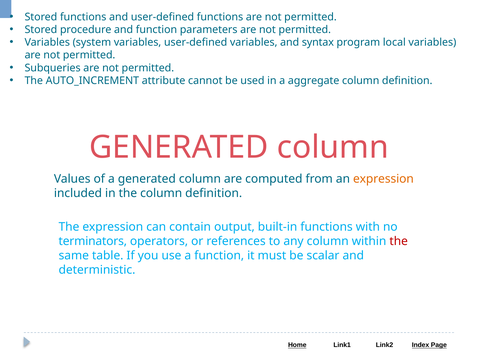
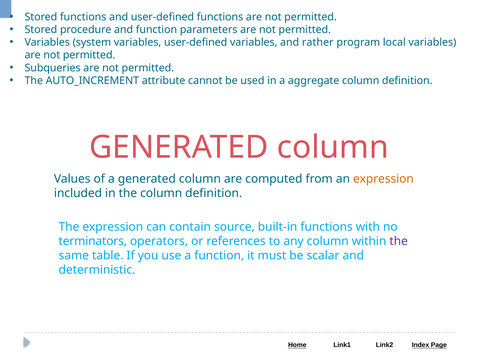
syntax: syntax -> rather (318, 42)
output: output -> source (234, 227)
the colour: red -> purple (399, 241)
